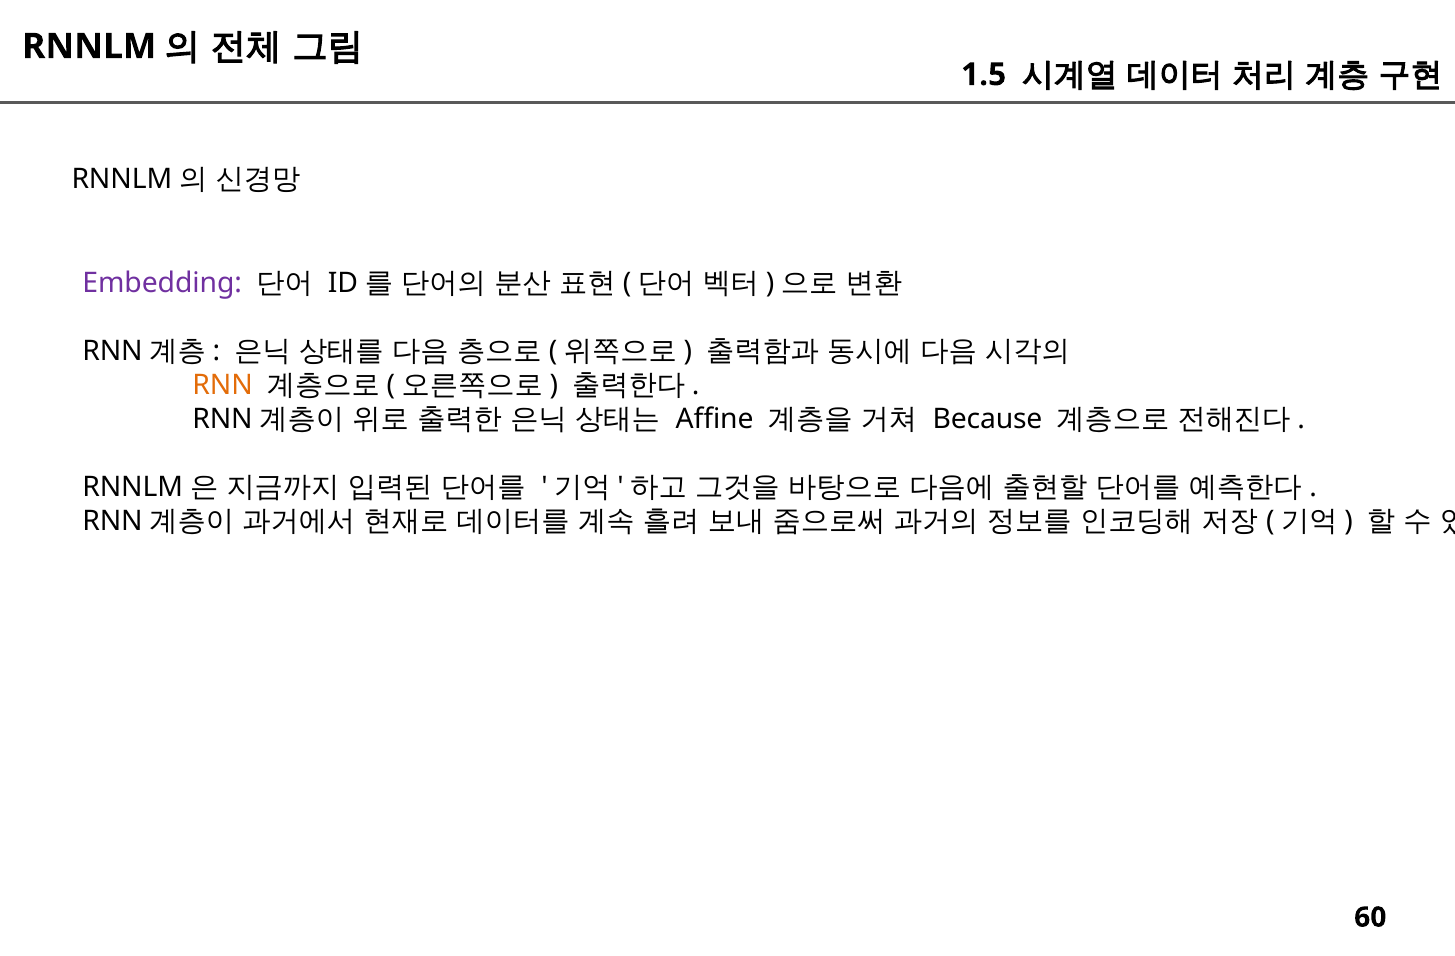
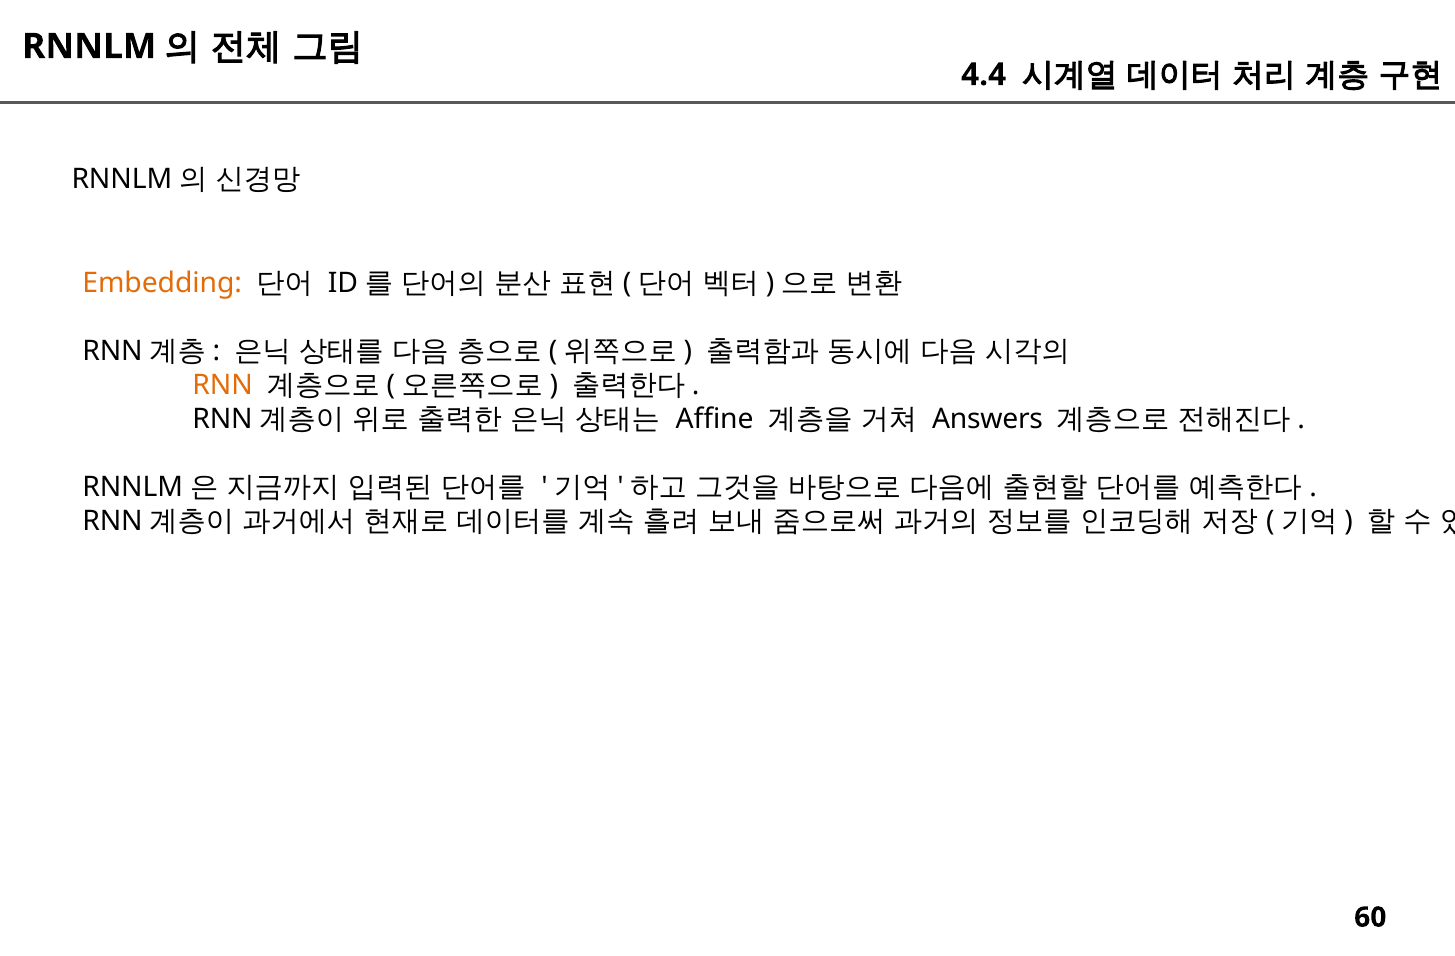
1.5: 1.5 -> 4.4 (984, 75)
Embedding colour: purple -> orange (162, 283)
Because: Because -> Answers (988, 419)
